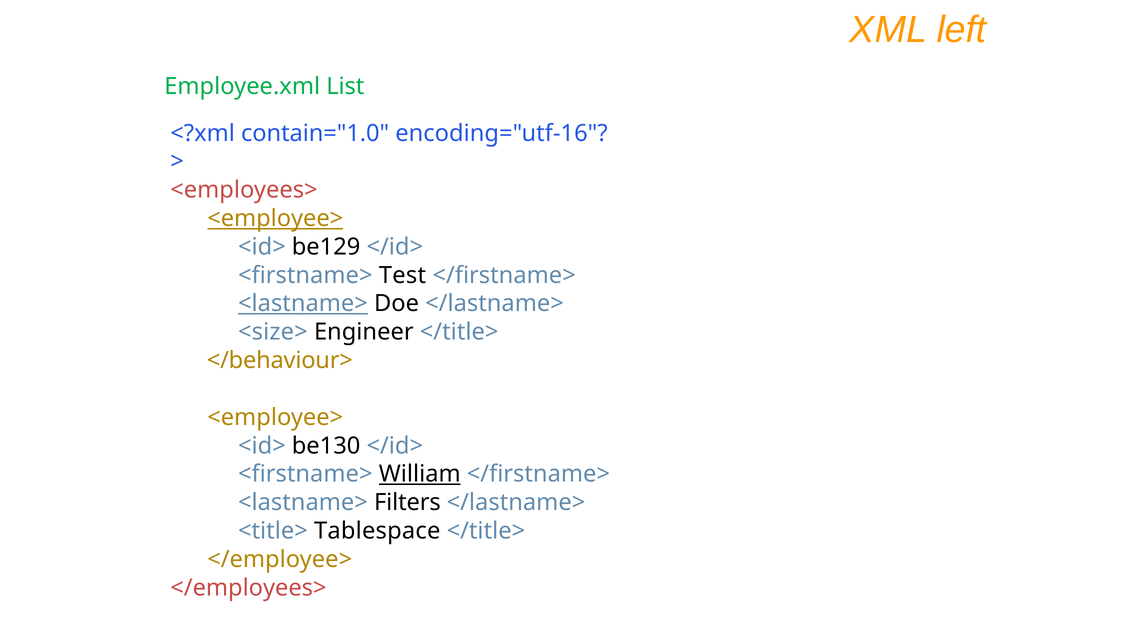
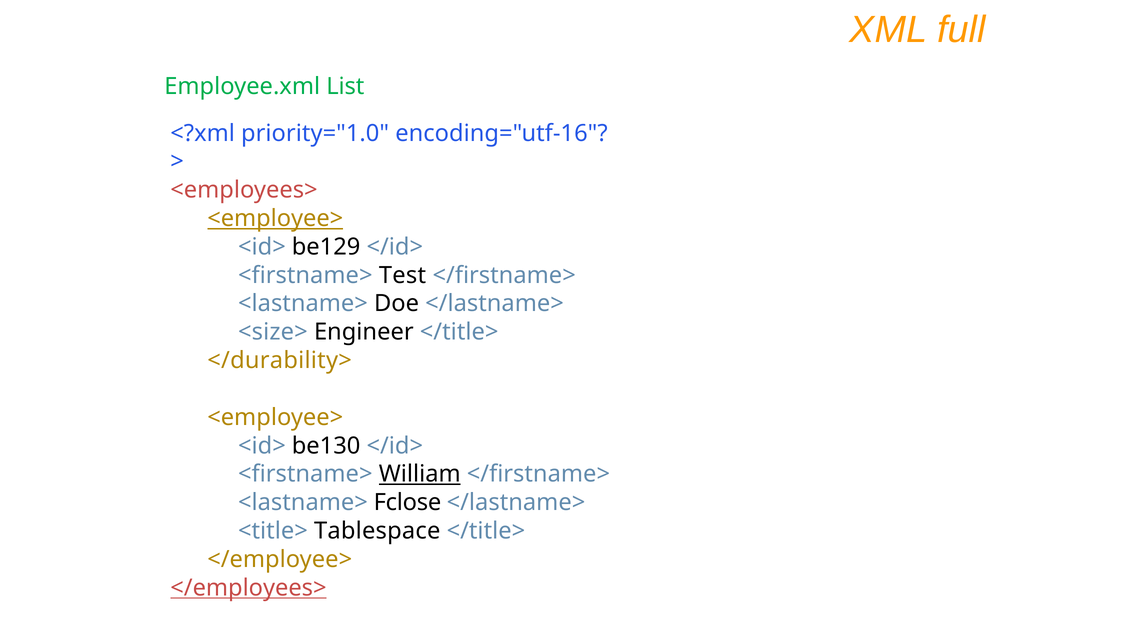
left: left -> full (961, 30)
contain="1.0: contain="1.0 -> priority="1.0 (315, 133)
<lastname> underline: present -> none (303, 304)
</behaviour>: </behaviour> -> </durability> (280, 360)
Filters: Filters -> Fclose (407, 503)
</employees> underline: none -> present (248, 588)
